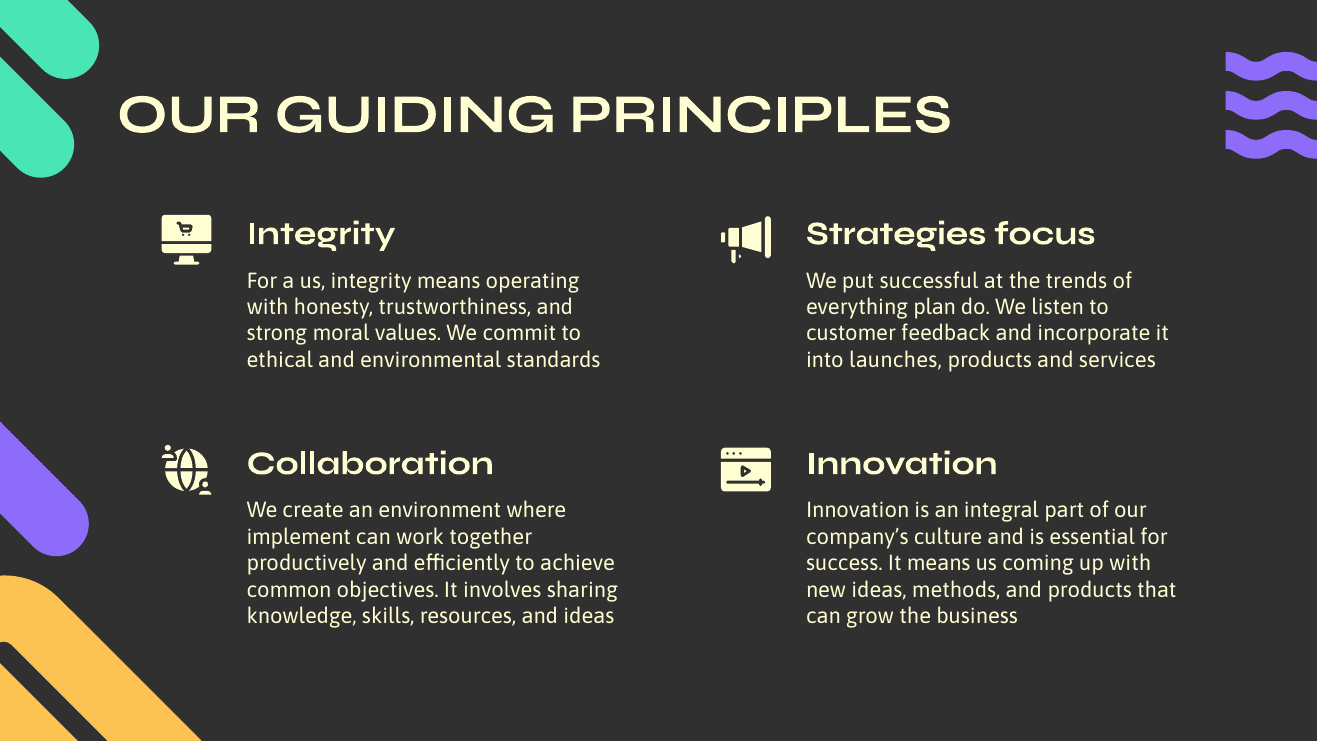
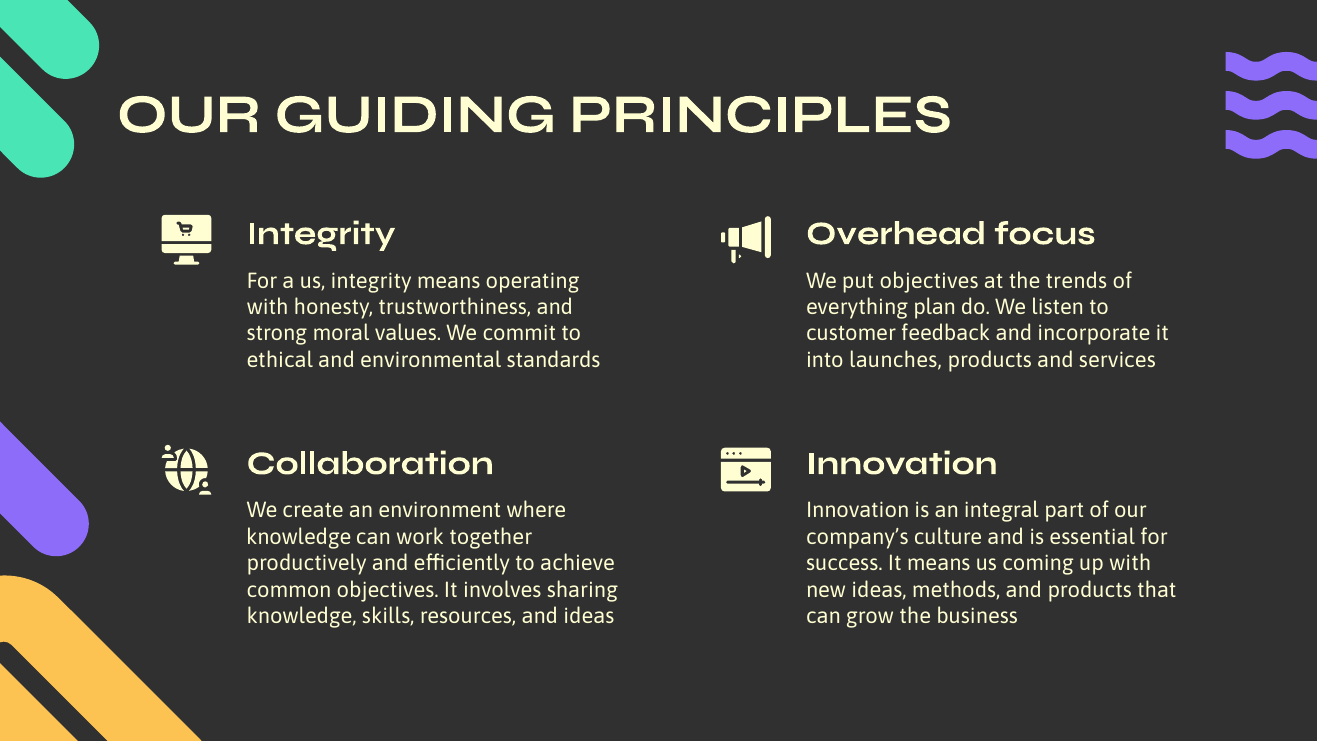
Strategies: Strategies -> Overhead (896, 233)
put successful: successful -> objectives (929, 281)
implement: implement -> knowledge (299, 537)
